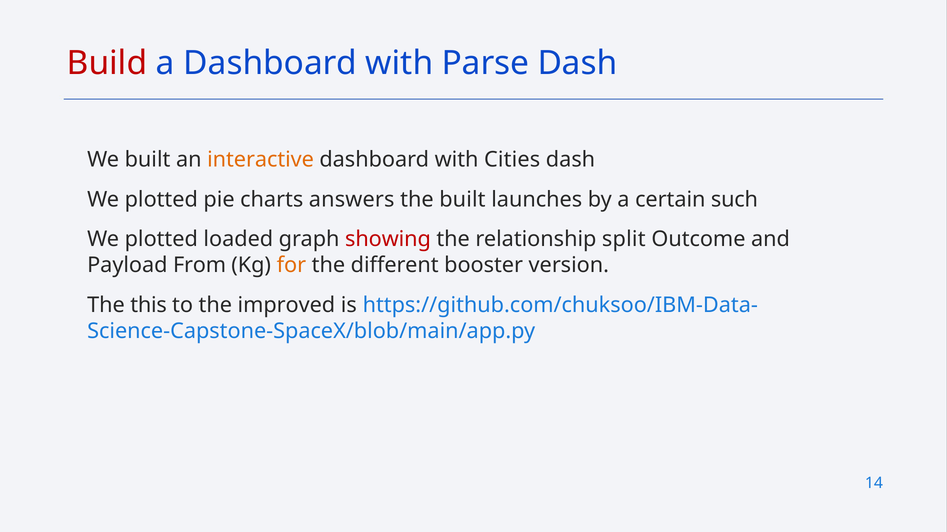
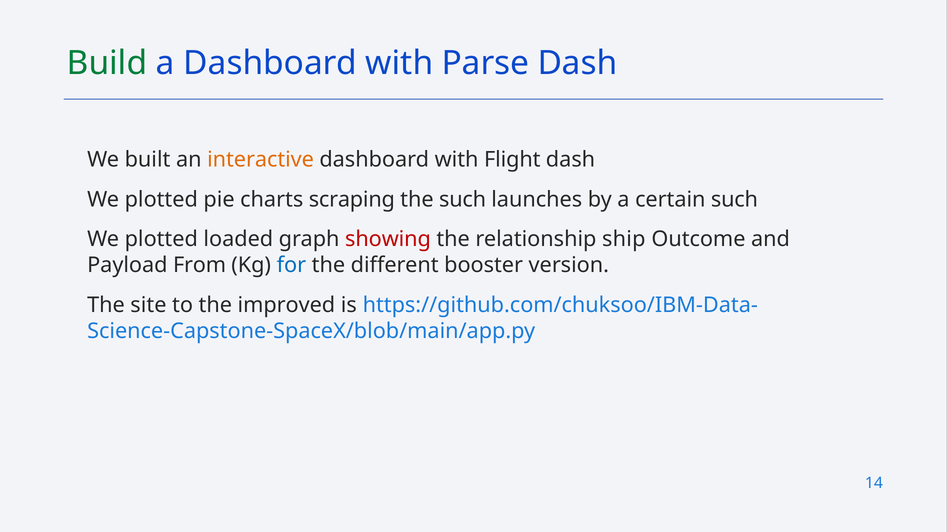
Build colour: red -> green (107, 63)
Cities: Cities -> Flight (512, 160)
answers: answers -> scraping (352, 200)
the built: built -> such (463, 200)
split: split -> ship (624, 239)
for colour: orange -> blue (291, 265)
this: this -> site (148, 305)
